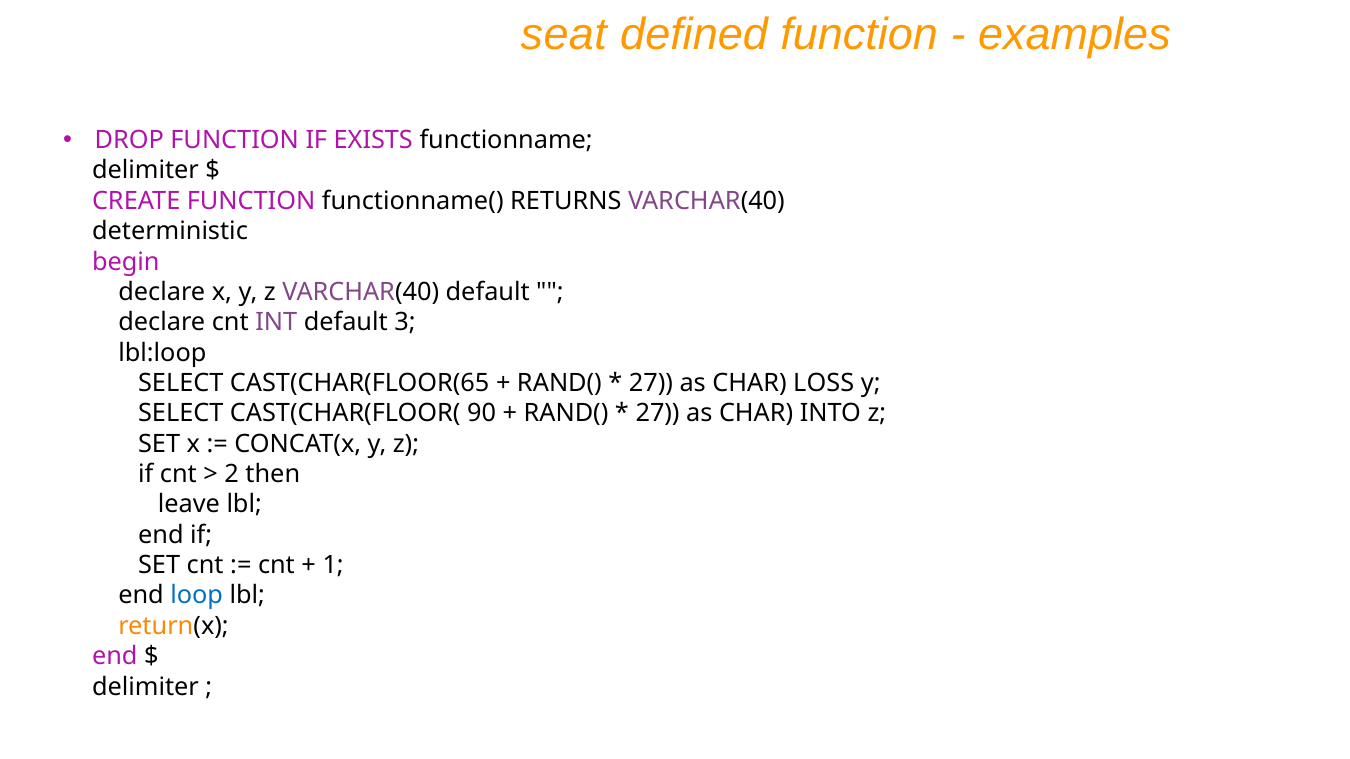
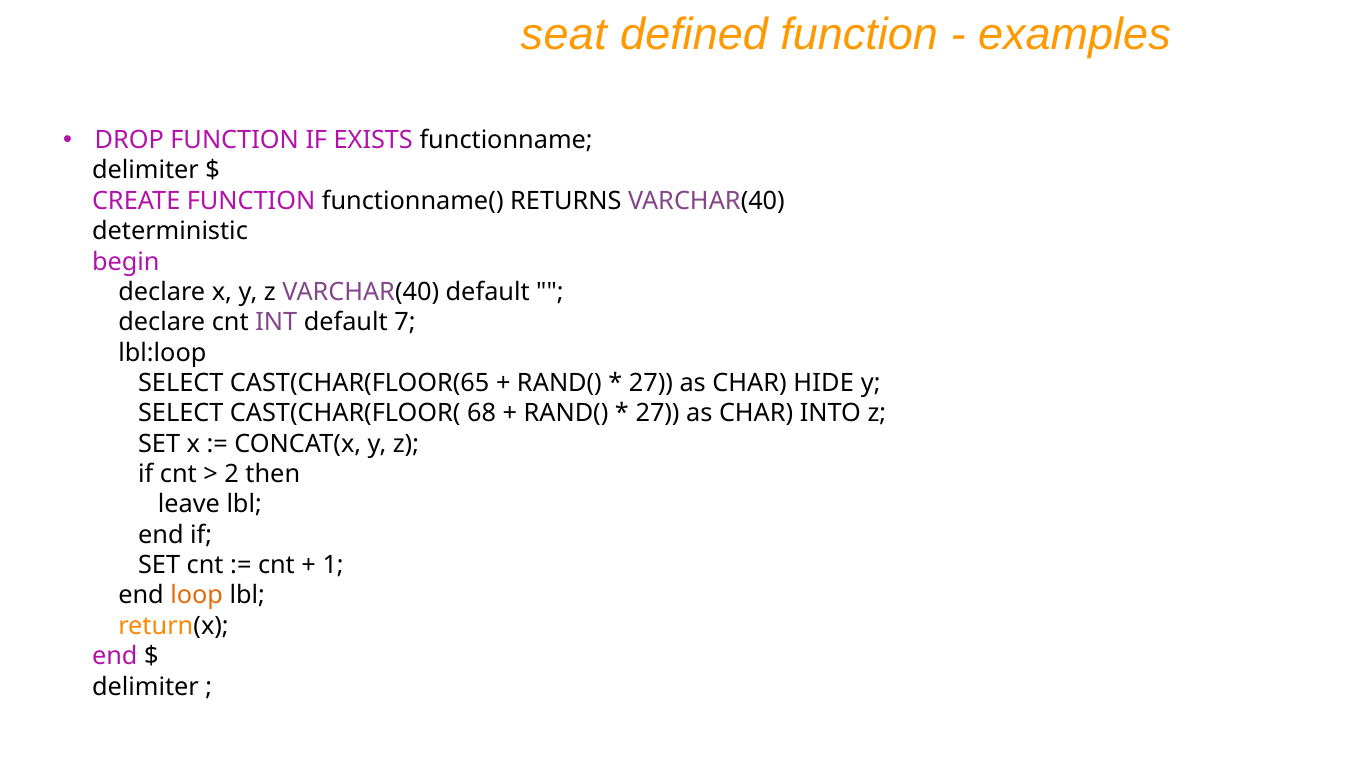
3: 3 -> 7 (405, 323)
LOSS: LOSS -> HIDE (824, 383)
90: 90 -> 68 (482, 414)
loop colour: blue -> orange (197, 596)
